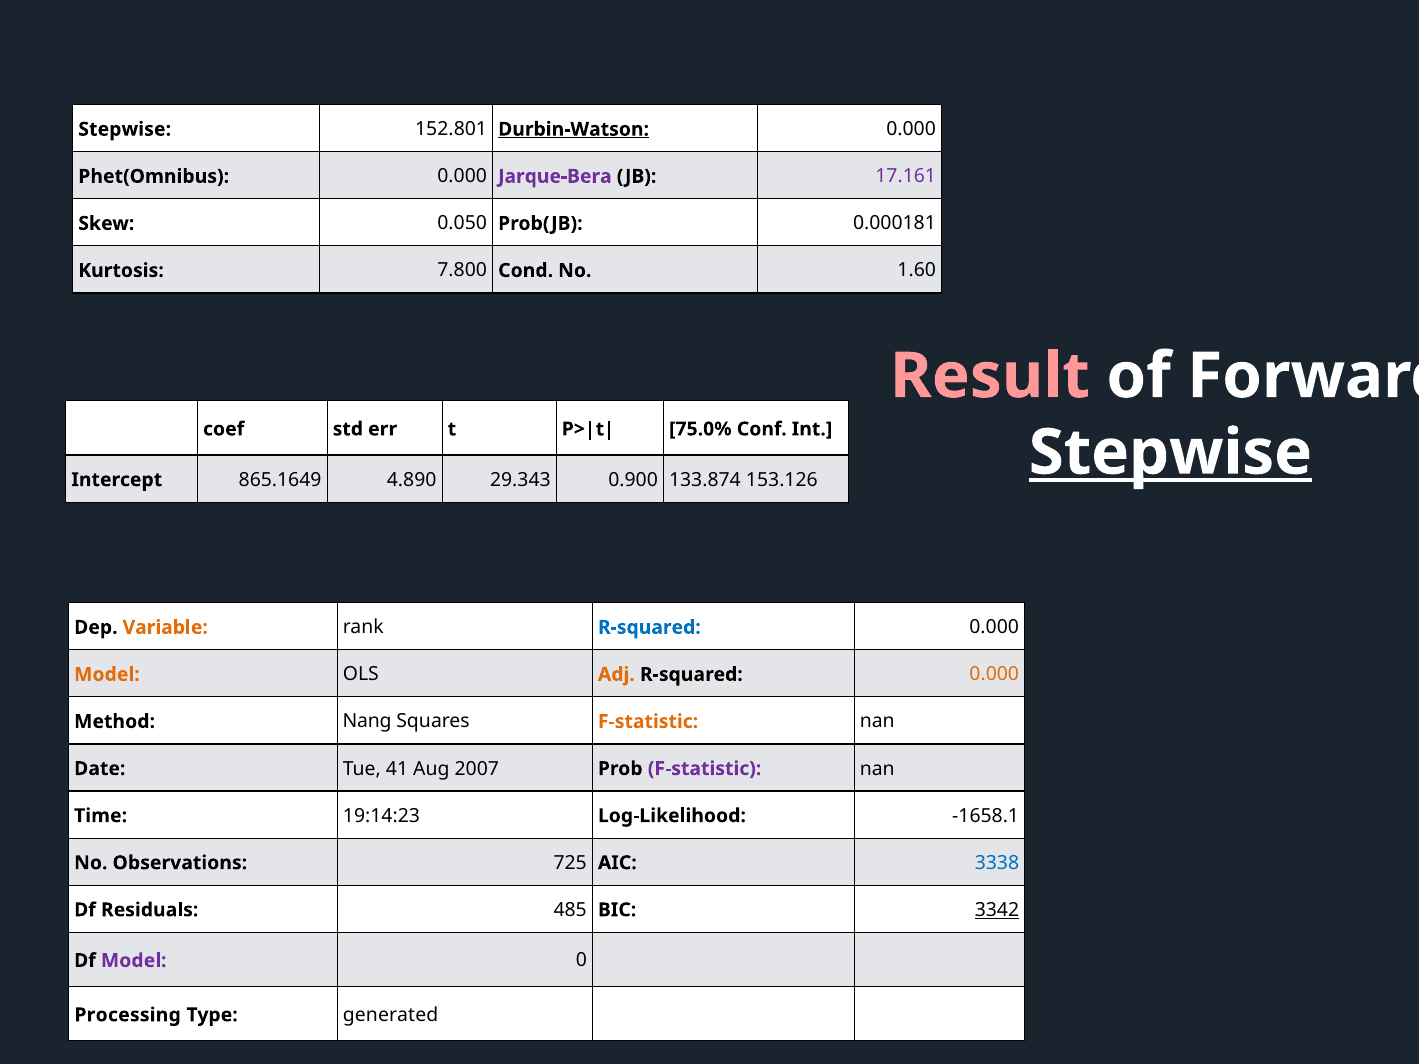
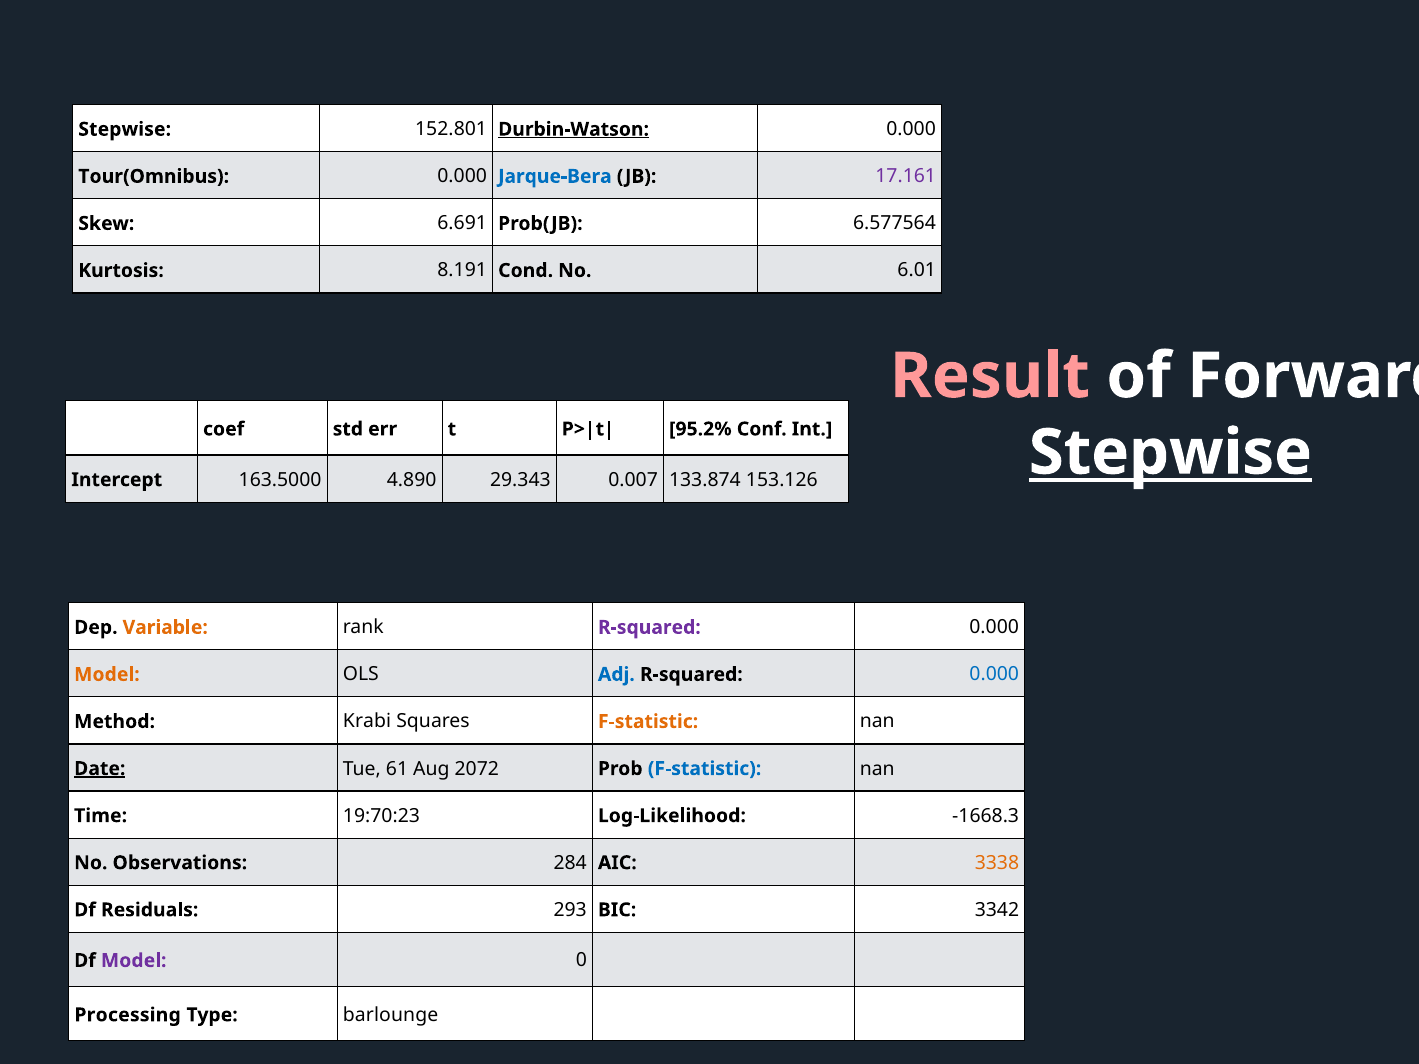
Phet(Omnibus: Phet(Omnibus -> Tour(Omnibus (154, 176)
Jarque-Bera colour: purple -> blue (555, 176)
0.050: 0.050 -> 6.691 (462, 224)
0.000181: 0.000181 -> 6.577564 (895, 224)
7.800: 7.800 -> 8.191 (462, 271)
1.60: 1.60 -> 6.01 (917, 271)
75.0%: 75.0% -> 95.2% (700, 429)
865.1649: 865.1649 -> 163.5000 (280, 480)
0.900: 0.900 -> 0.007 (633, 480)
R-squared colour: blue -> purple (649, 628)
Adj colour: orange -> blue (616, 675)
0.000 colour: orange -> blue (994, 675)
Nang: Nang -> Krabi (367, 722)
Date underline: none -> present (100, 769)
41: 41 -> 61 (397, 769)
2007: 2007 -> 2072 (477, 769)
F-statistic colour: purple -> blue (705, 769)
19:14:23: 19:14:23 -> 19:70:23 (381, 816)
-1658.1: -1658.1 -> -1668.3 (986, 816)
725: 725 -> 284 (570, 863)
3338 colour: blue -> orange (997, 863)
485: 485 -> 293 (570, 910)
3342 underline: present -> none (997, 910)
generated: generated -> barlounge (391, 1015)
